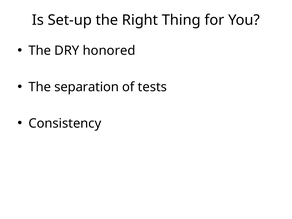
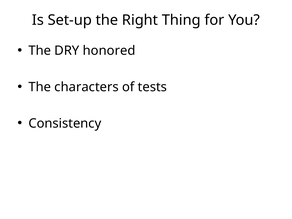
separation: separation -> characters (87, 87)
